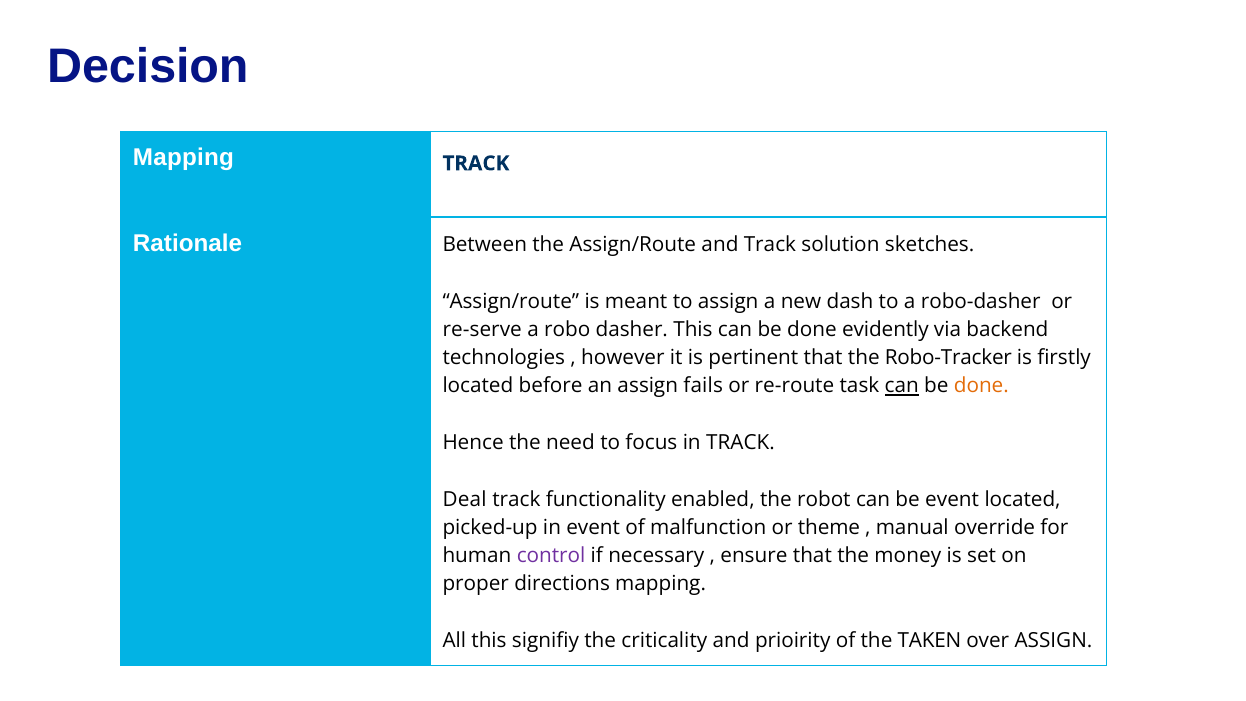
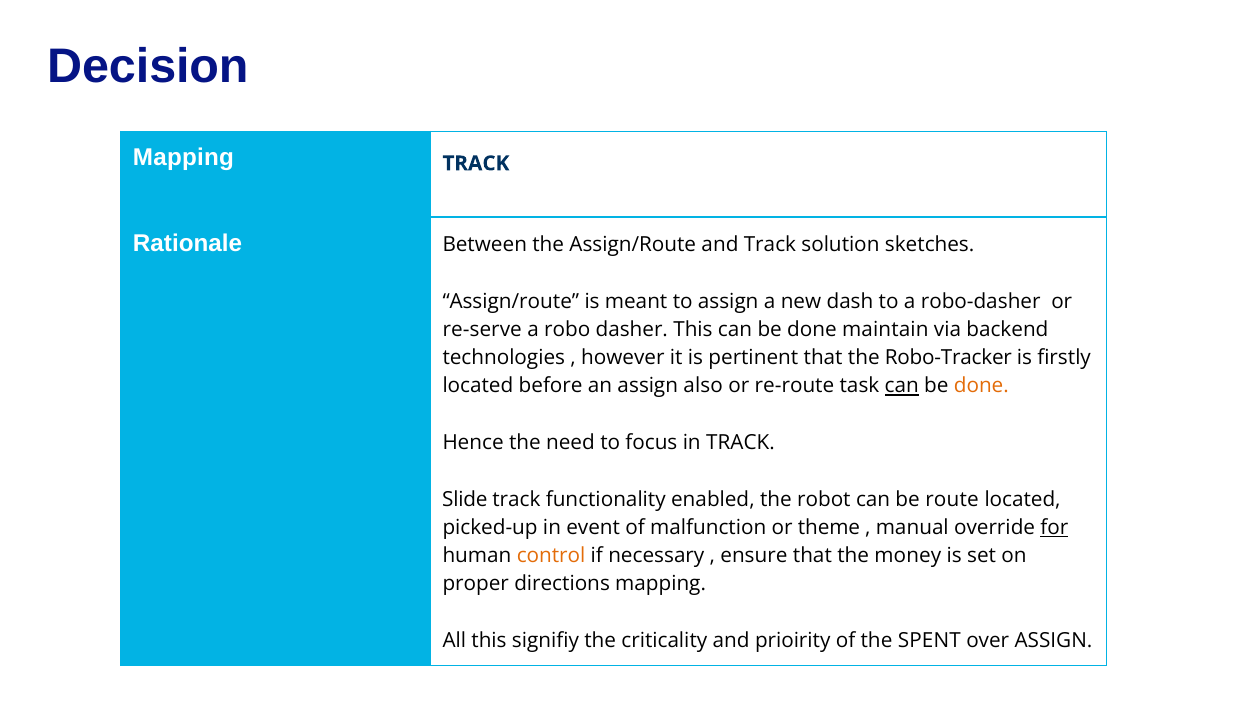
evidently: evidently -> maintain (885, 330)
fails: fails -> also (703, 386)
Deal: Deal -> Slide (465, 499)
be event: event -> route (952, 499)
for underline: none -> present (1054, 527)
control colour: purple -> orange (551, 556)
TAKEN: TAKEN -> SPENT (929, 640)
